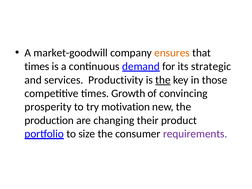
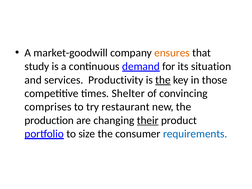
times: times -> study (37, 66)
strategic: strategic -> situation (211, 66)
Growth: Growth -> Shelter (128, 93)
prosperity: prosperity -> comprises (48, 107)
motivation: motivation -> restaurant (126, 107)
their underline: none -> present (148, 120)
requirements colour: purple -> blue (195, 134)
